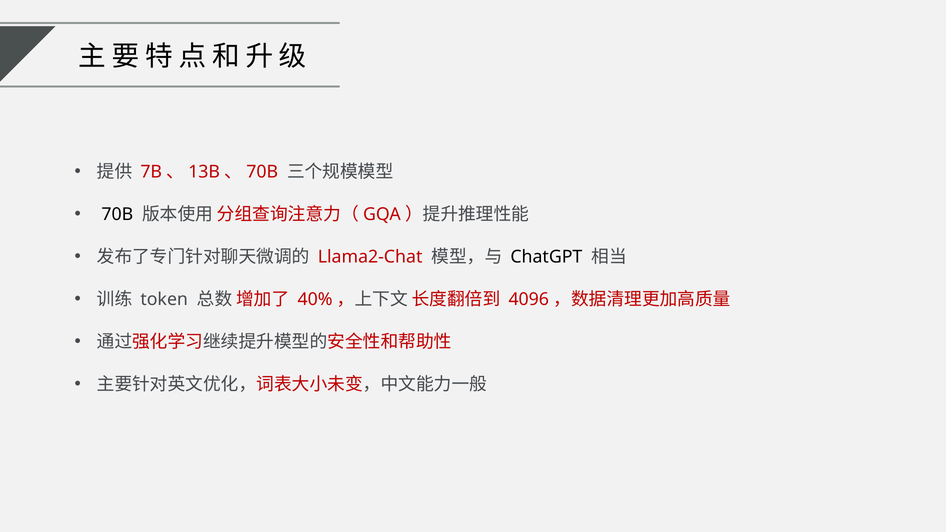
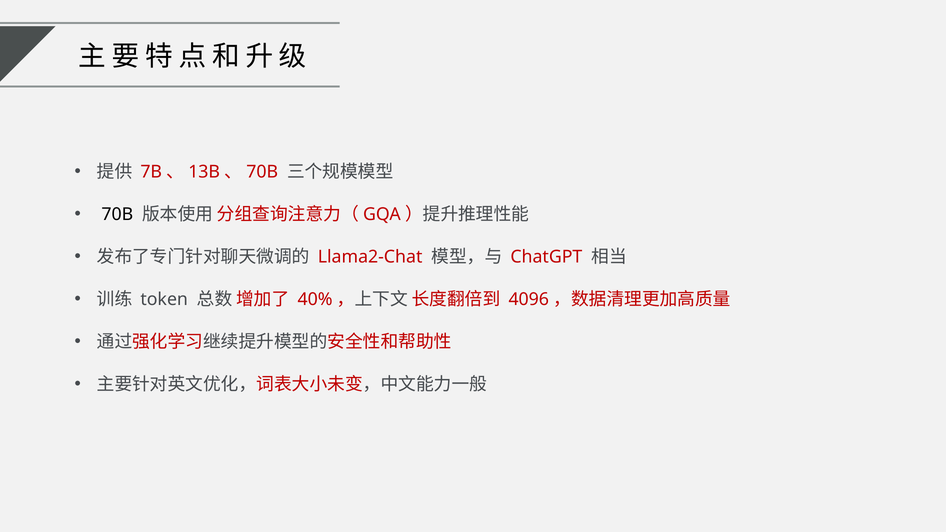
ChatGPT colour: black -> red (546, 257)
